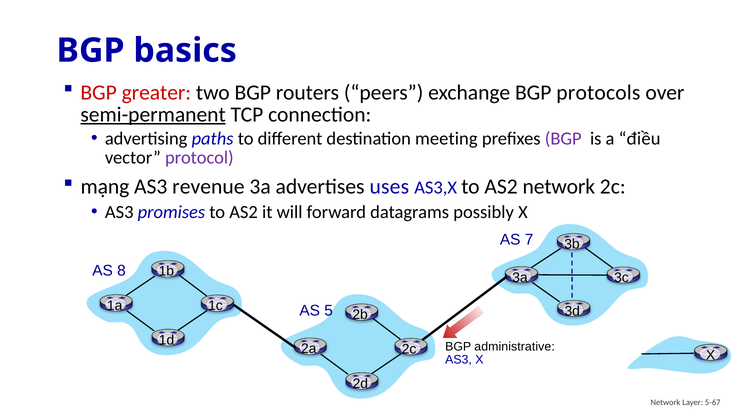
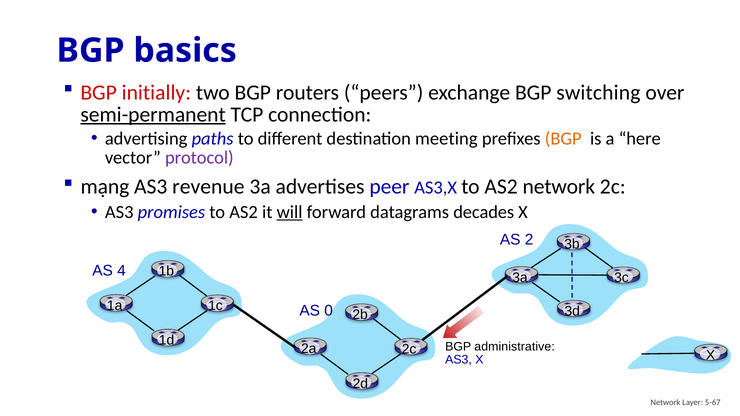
greater: greater -> initially (156, 93)
protocols: protocols -> switching (598, 93)
BGP colour: purple -> orange (563, 139)
điều: điều -> here (640, 139)
uses: uses -> peer (389, 187)
will underline: none -> present (290, 212)
possibly: possibly -> decades (484, 212)
7: 7 -> 2 (529, 240)
8: 8 -> 4 (121, 271)
5: 5 -> 0 (329, 311)
